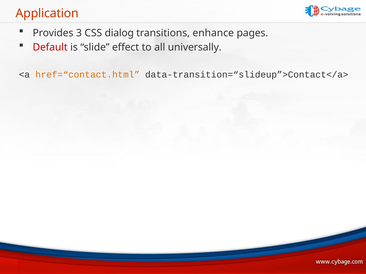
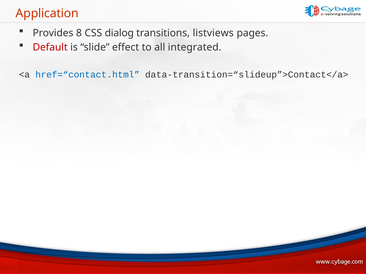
3: 3 -> 8 (79, 33)
enhance: enhance -> listviews (213, 33)
universally: universally -> integrated (195, 47)
href=“contact.html colour: orange -> blue (88, 75)
